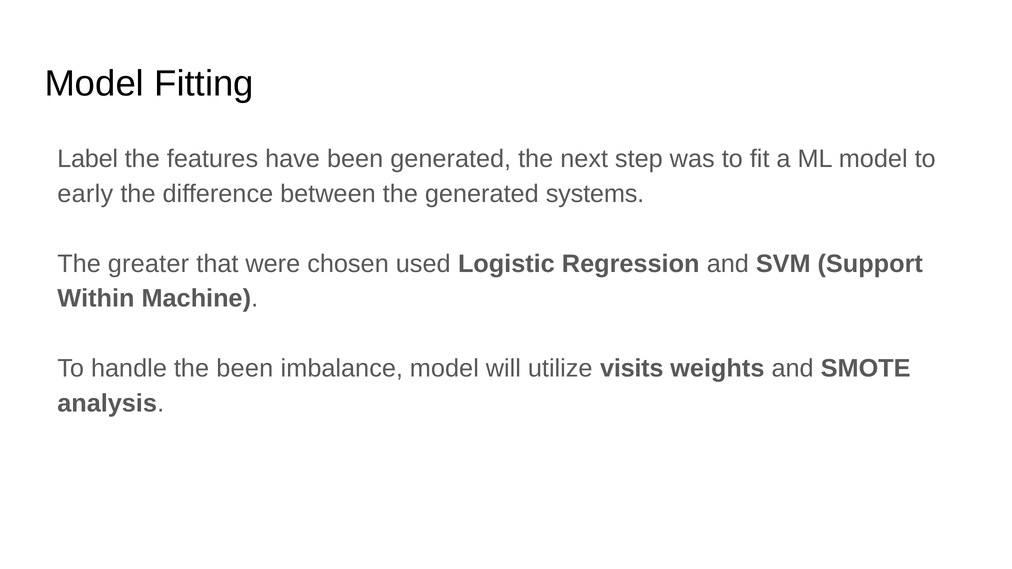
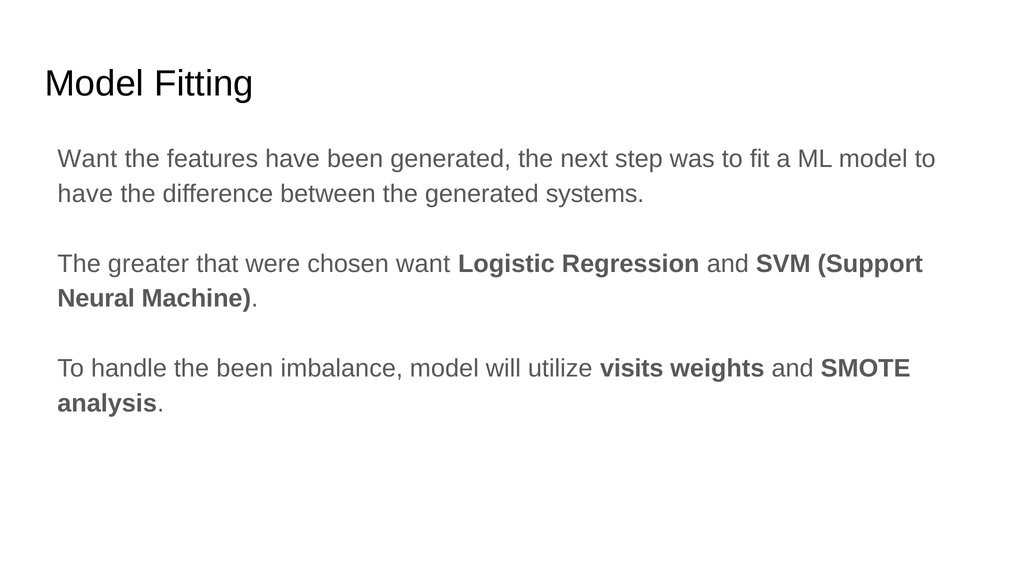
Label: Label -> Want (87, 159)
early: early -> have (85, 194)
chosen used: used -> want (423, 264)
Within: Within -> Neural (96, 299)
